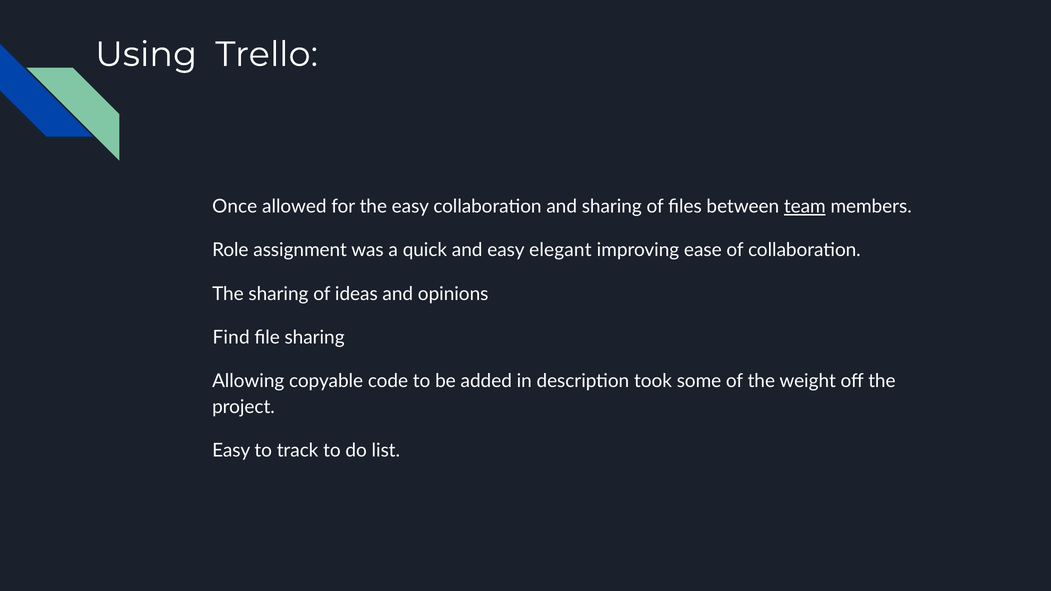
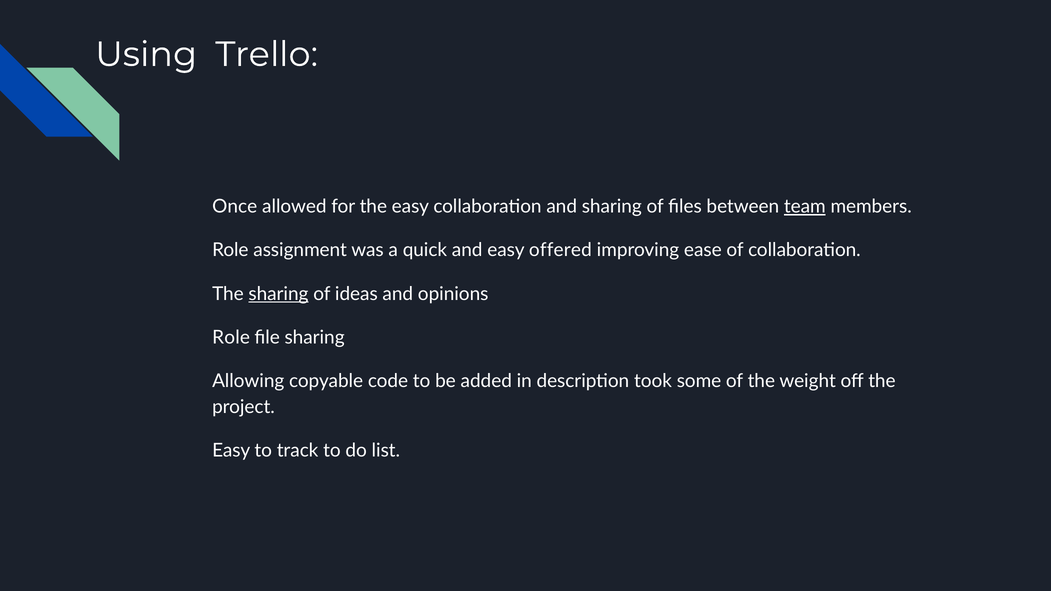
elegant: elegant -> offered (560, 250)
sharing underline: none -> present (278, 294)
Find: Find -> Role (231, 337)
